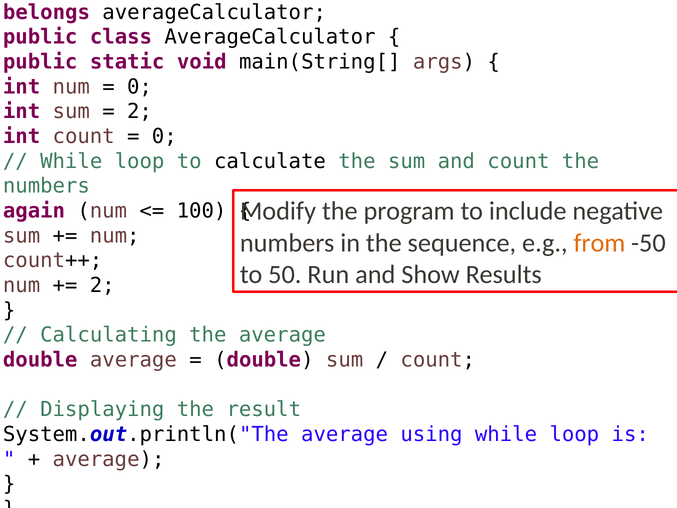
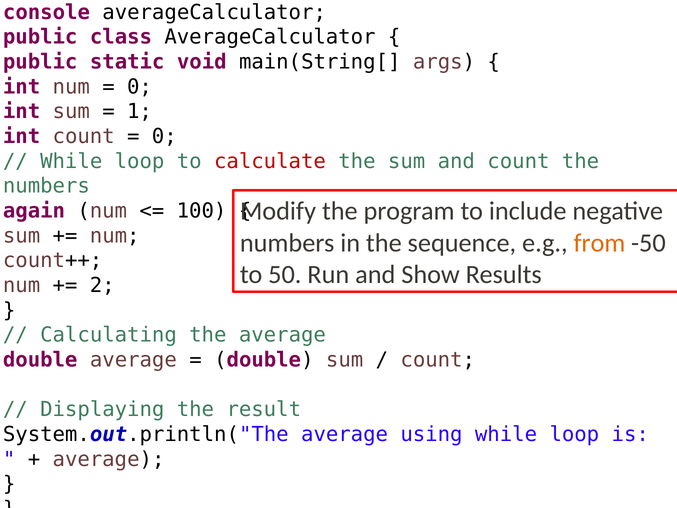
belongs: belongs -> console (46, 12)
2: 2 -> 1 (139, 112)
calculate colour: black -> red (270, 161)
